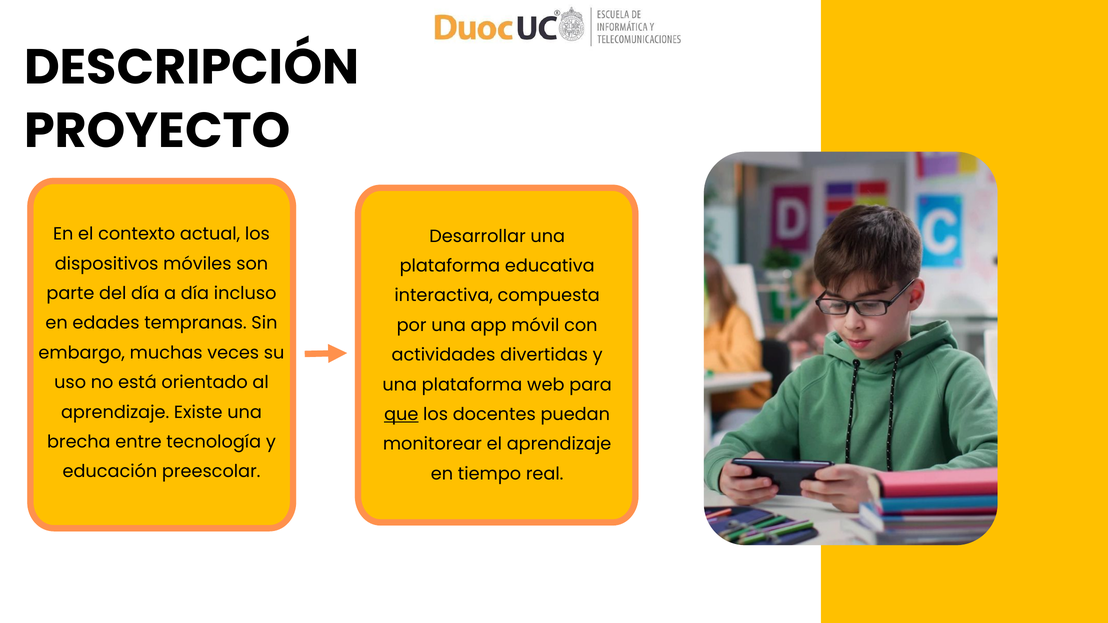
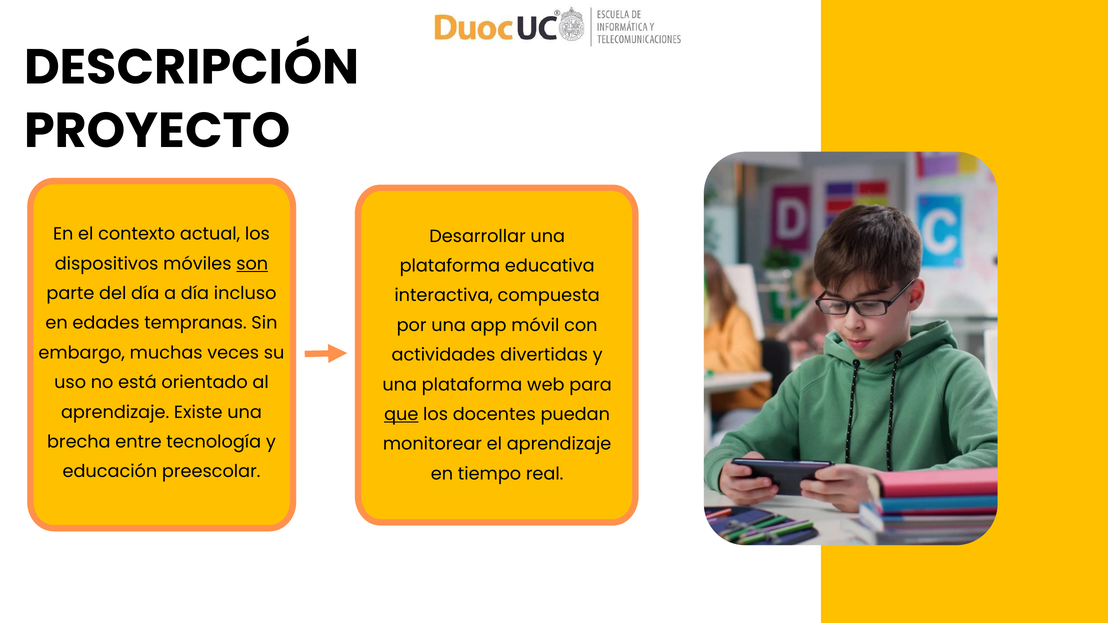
son underline: none -> present (252, 264)
